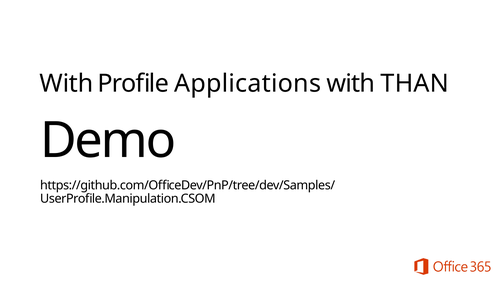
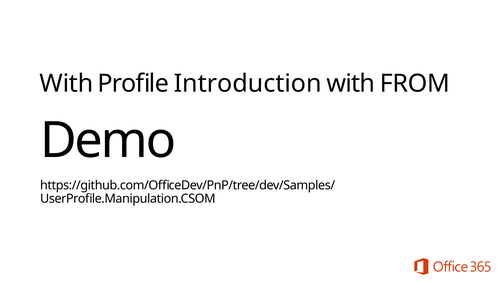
Applications: Applications -> Introduction (248, 84)
THAN: THAN -> FROM (415, 84)
